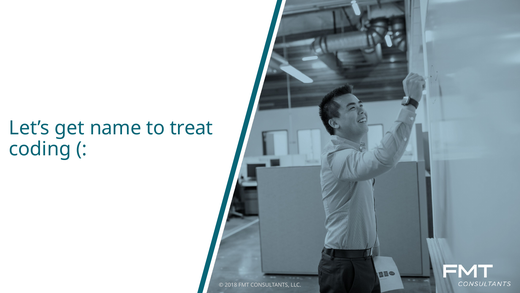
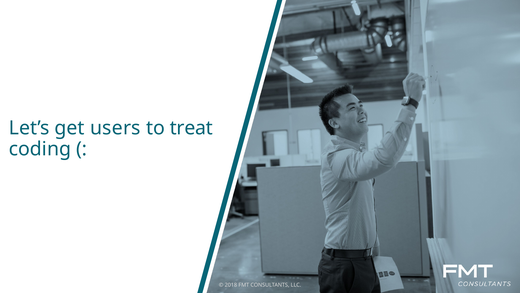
name: name -> users (115, 128)
